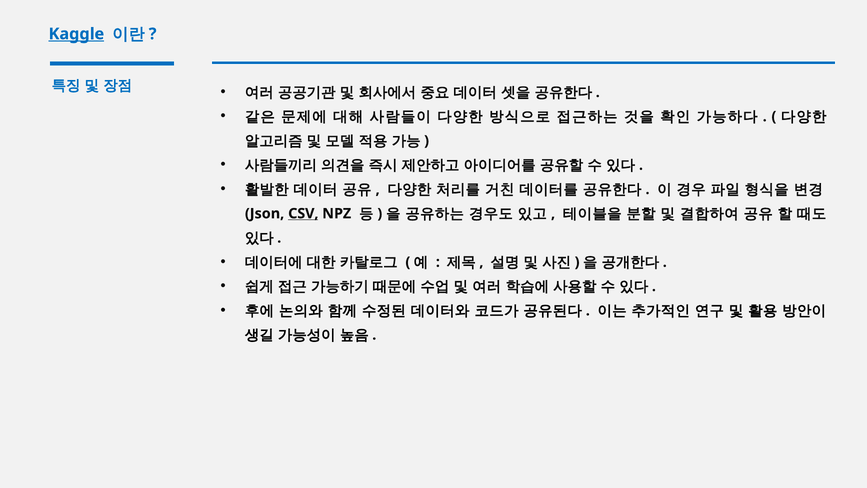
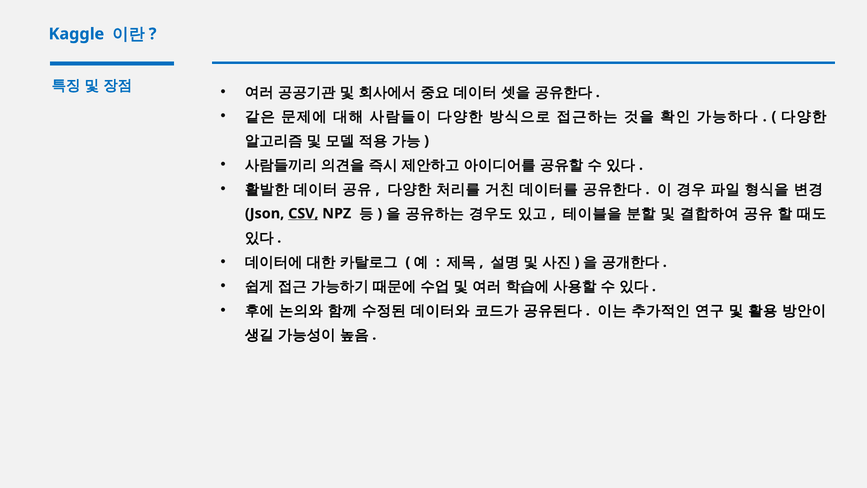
Kaggle underline: present -> none (76, 34)
